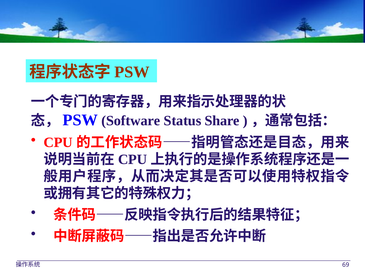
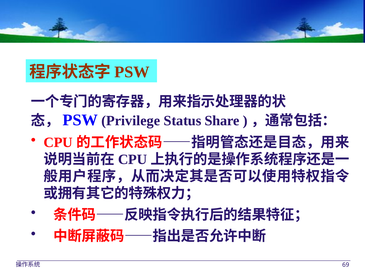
Software: Software -> Privilege (131, 121)
